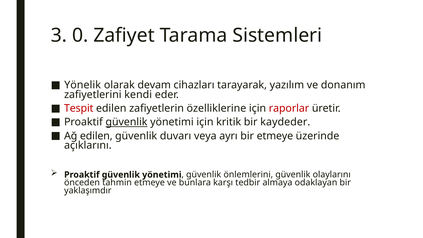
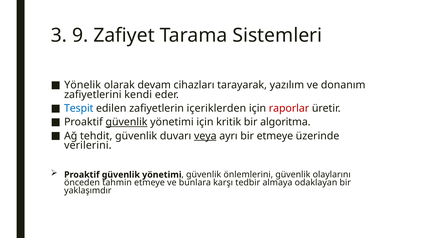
0: 0 -> 9 (80, 36)
Tespit colour: red -> blue (79, 108)
özelliklerine: özelliklerine -> içeriklerden (216, 108)
kaydeder: kaydeder -> algoritma (285, 122)
Ağ edilen: edilen -> tehdit (96, 136)
veya underline: none -> present (205, 136)
açıklarını: açıklarını -> verilerini (88, 145)
